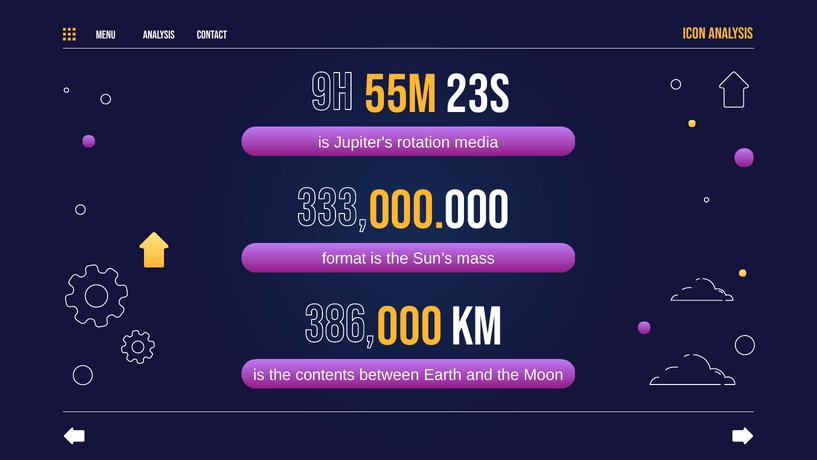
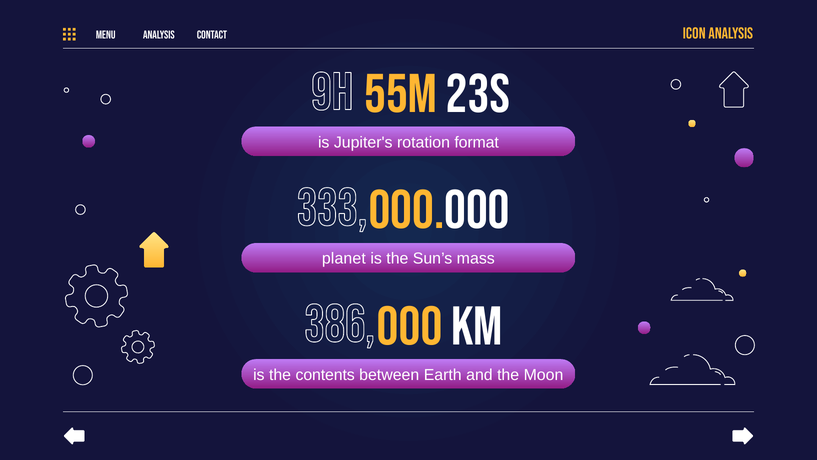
media: media -> format (477, 142)
format: format -> planet (344, 258)
